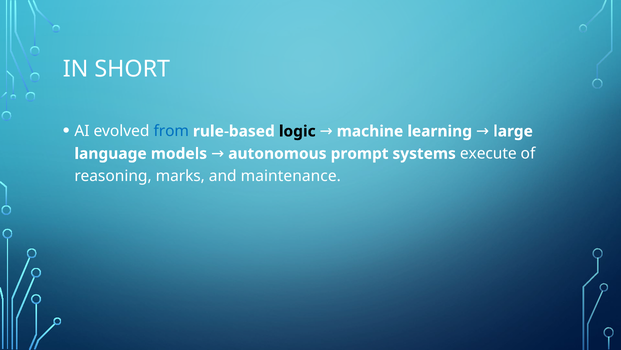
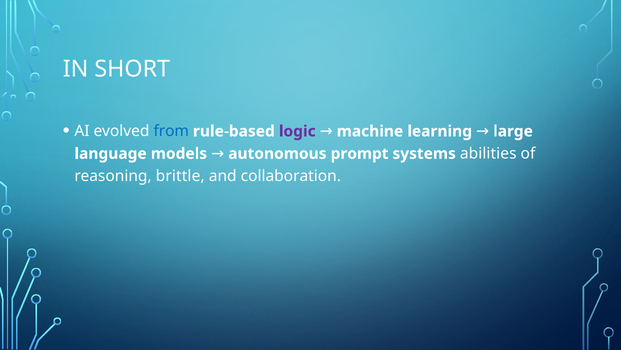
logic colour: black -> purple (297, 131)
execute: execute -> abilities (488, 153)
marks: marks -> brittle (180, 176)
maintenance: maintenance -> collaboration (291, 176)
